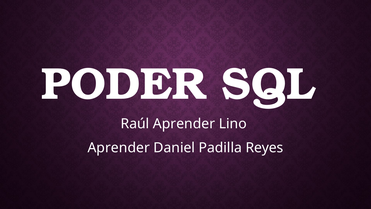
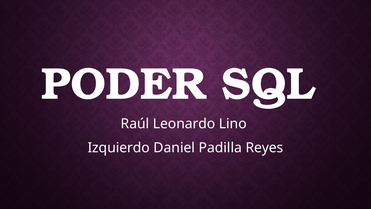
Raúl Aprender: Aprender -> Leonardo (184, 124)
Aprender: Aprender -> Izquierdo (119, 148)
